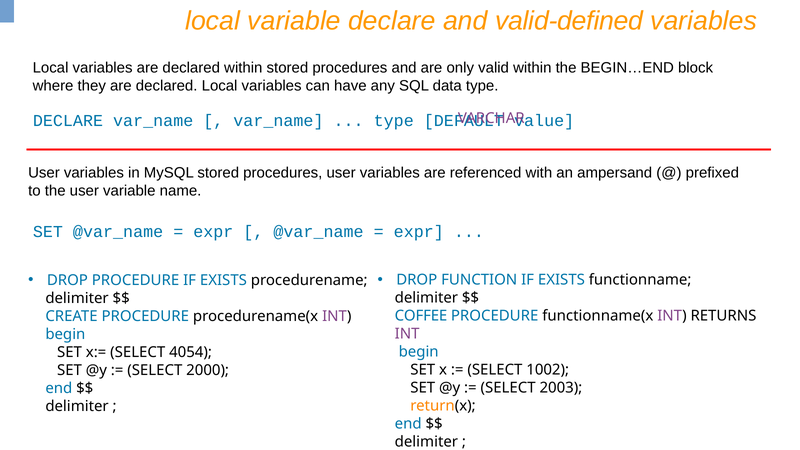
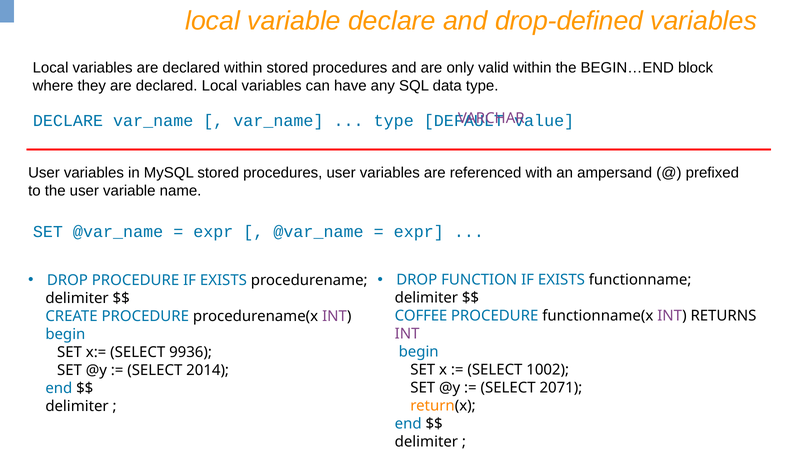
valid-defined: valid-defined -> drop-defined (569, 21)
4054: 4054 -> 9936 (191, 352)
2000: 2000 -> 2014 (208, 370)
2003: 2003 -> 2071 (561, 388)
